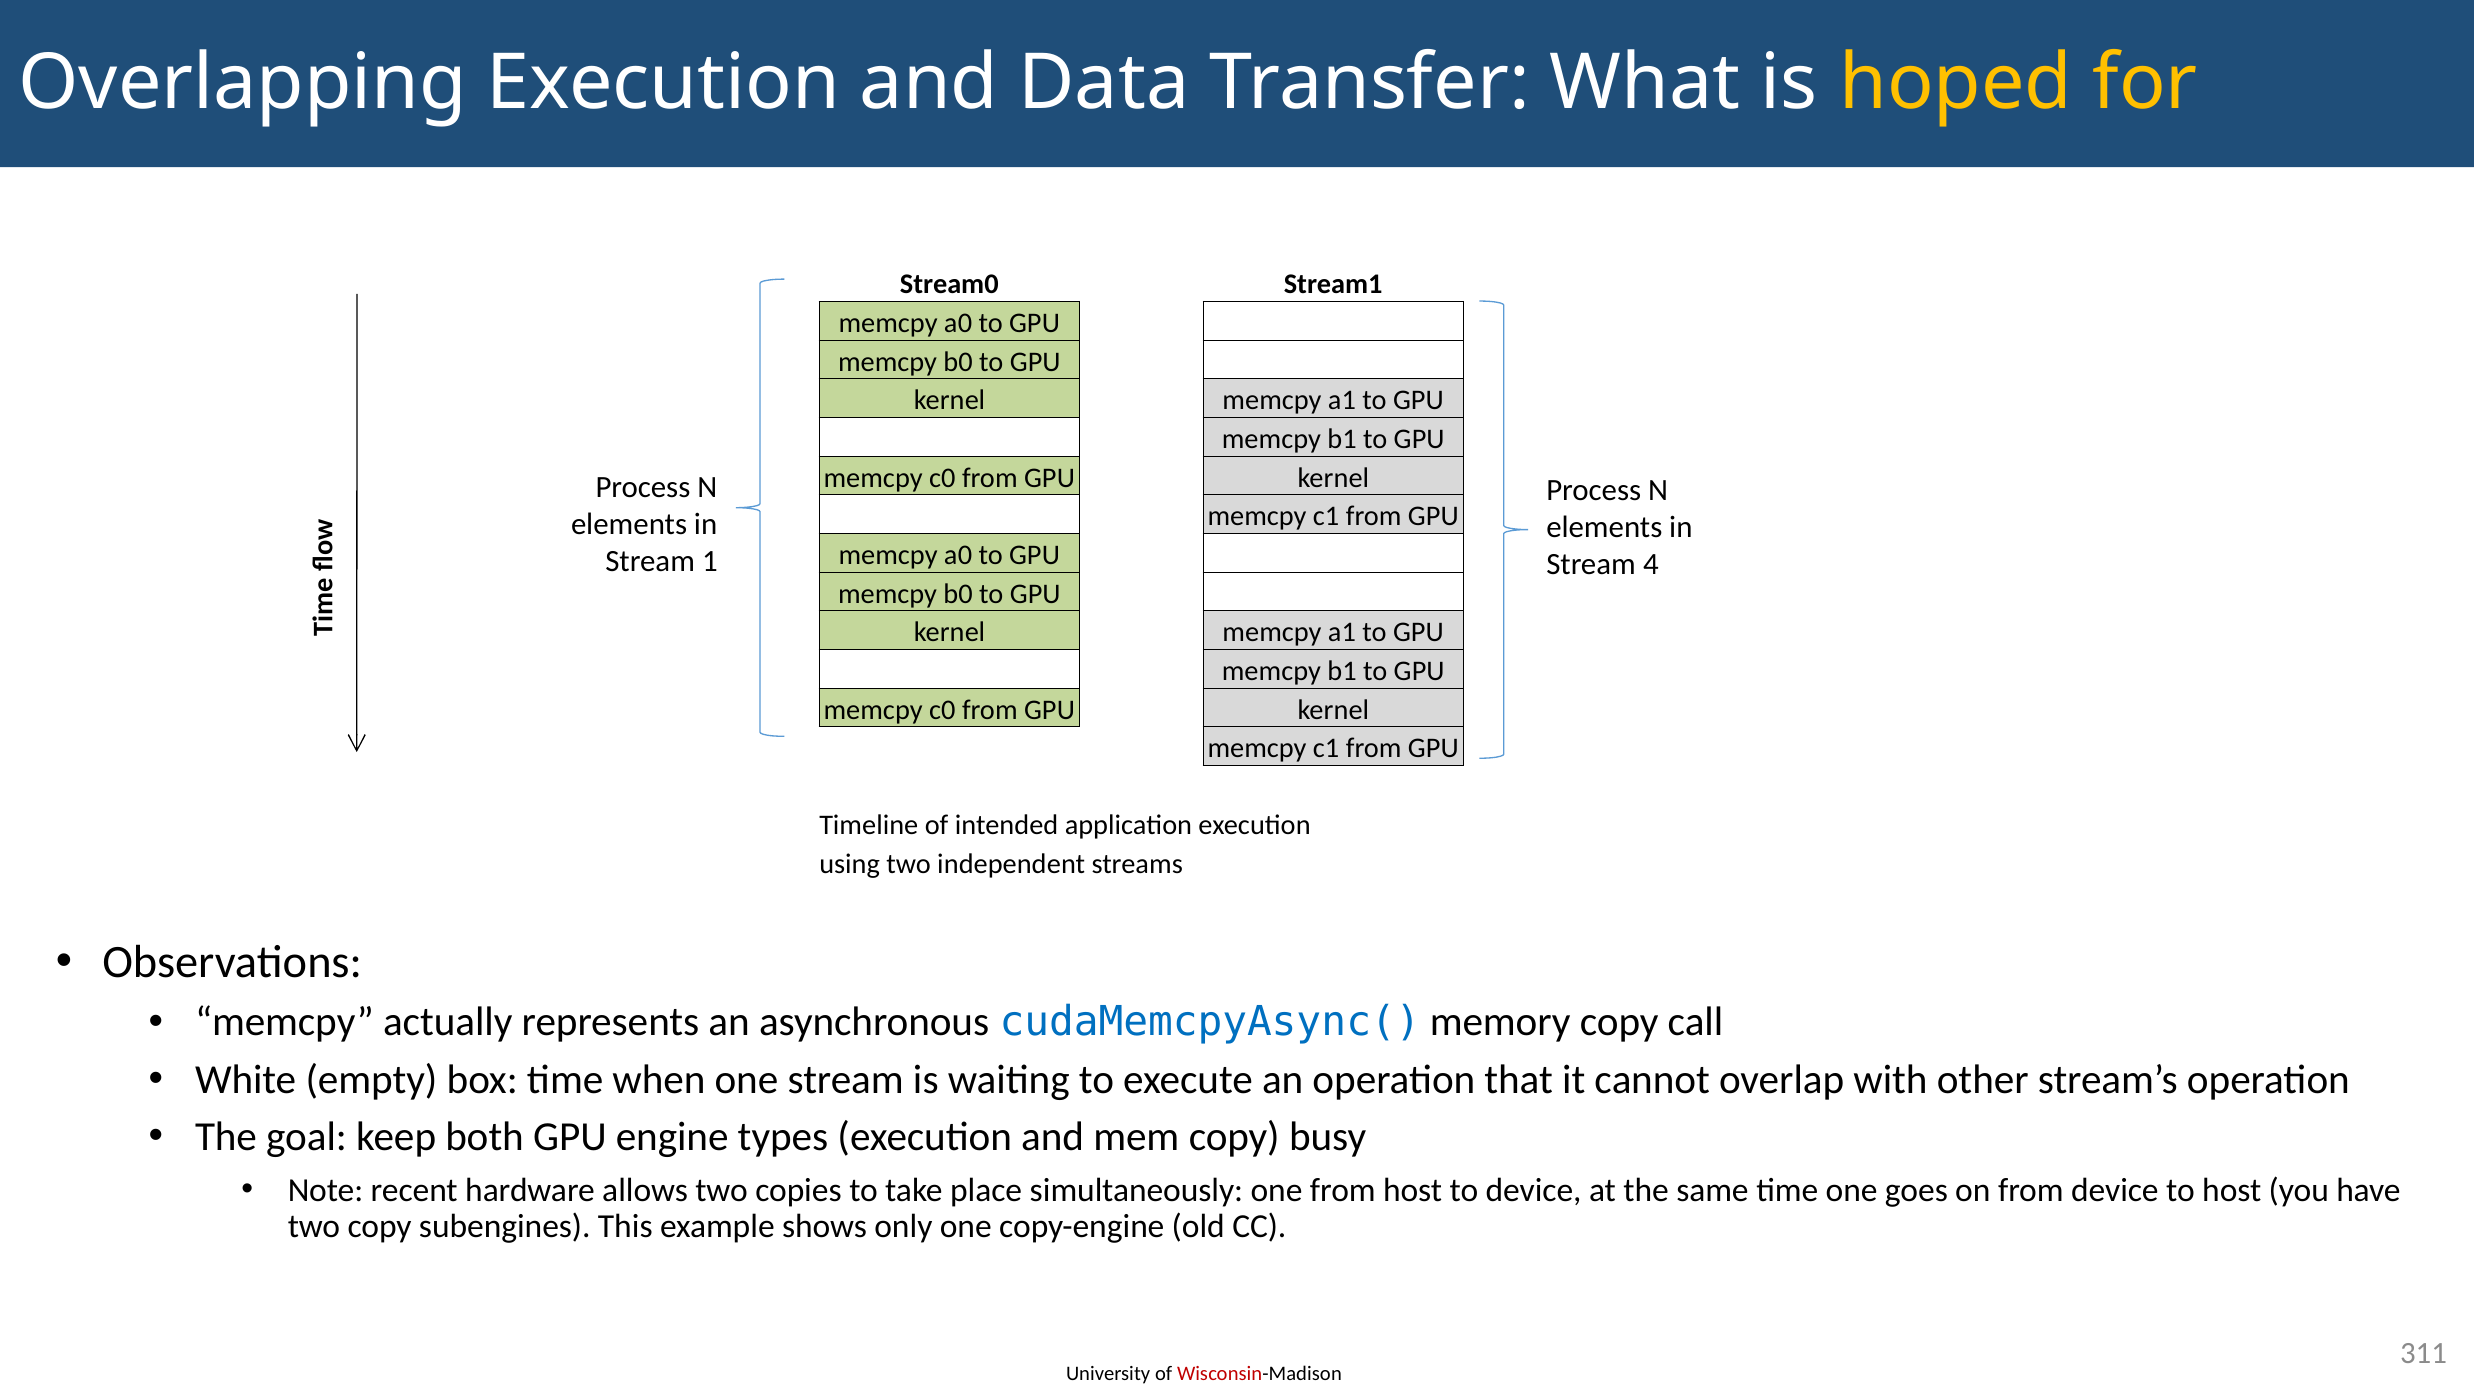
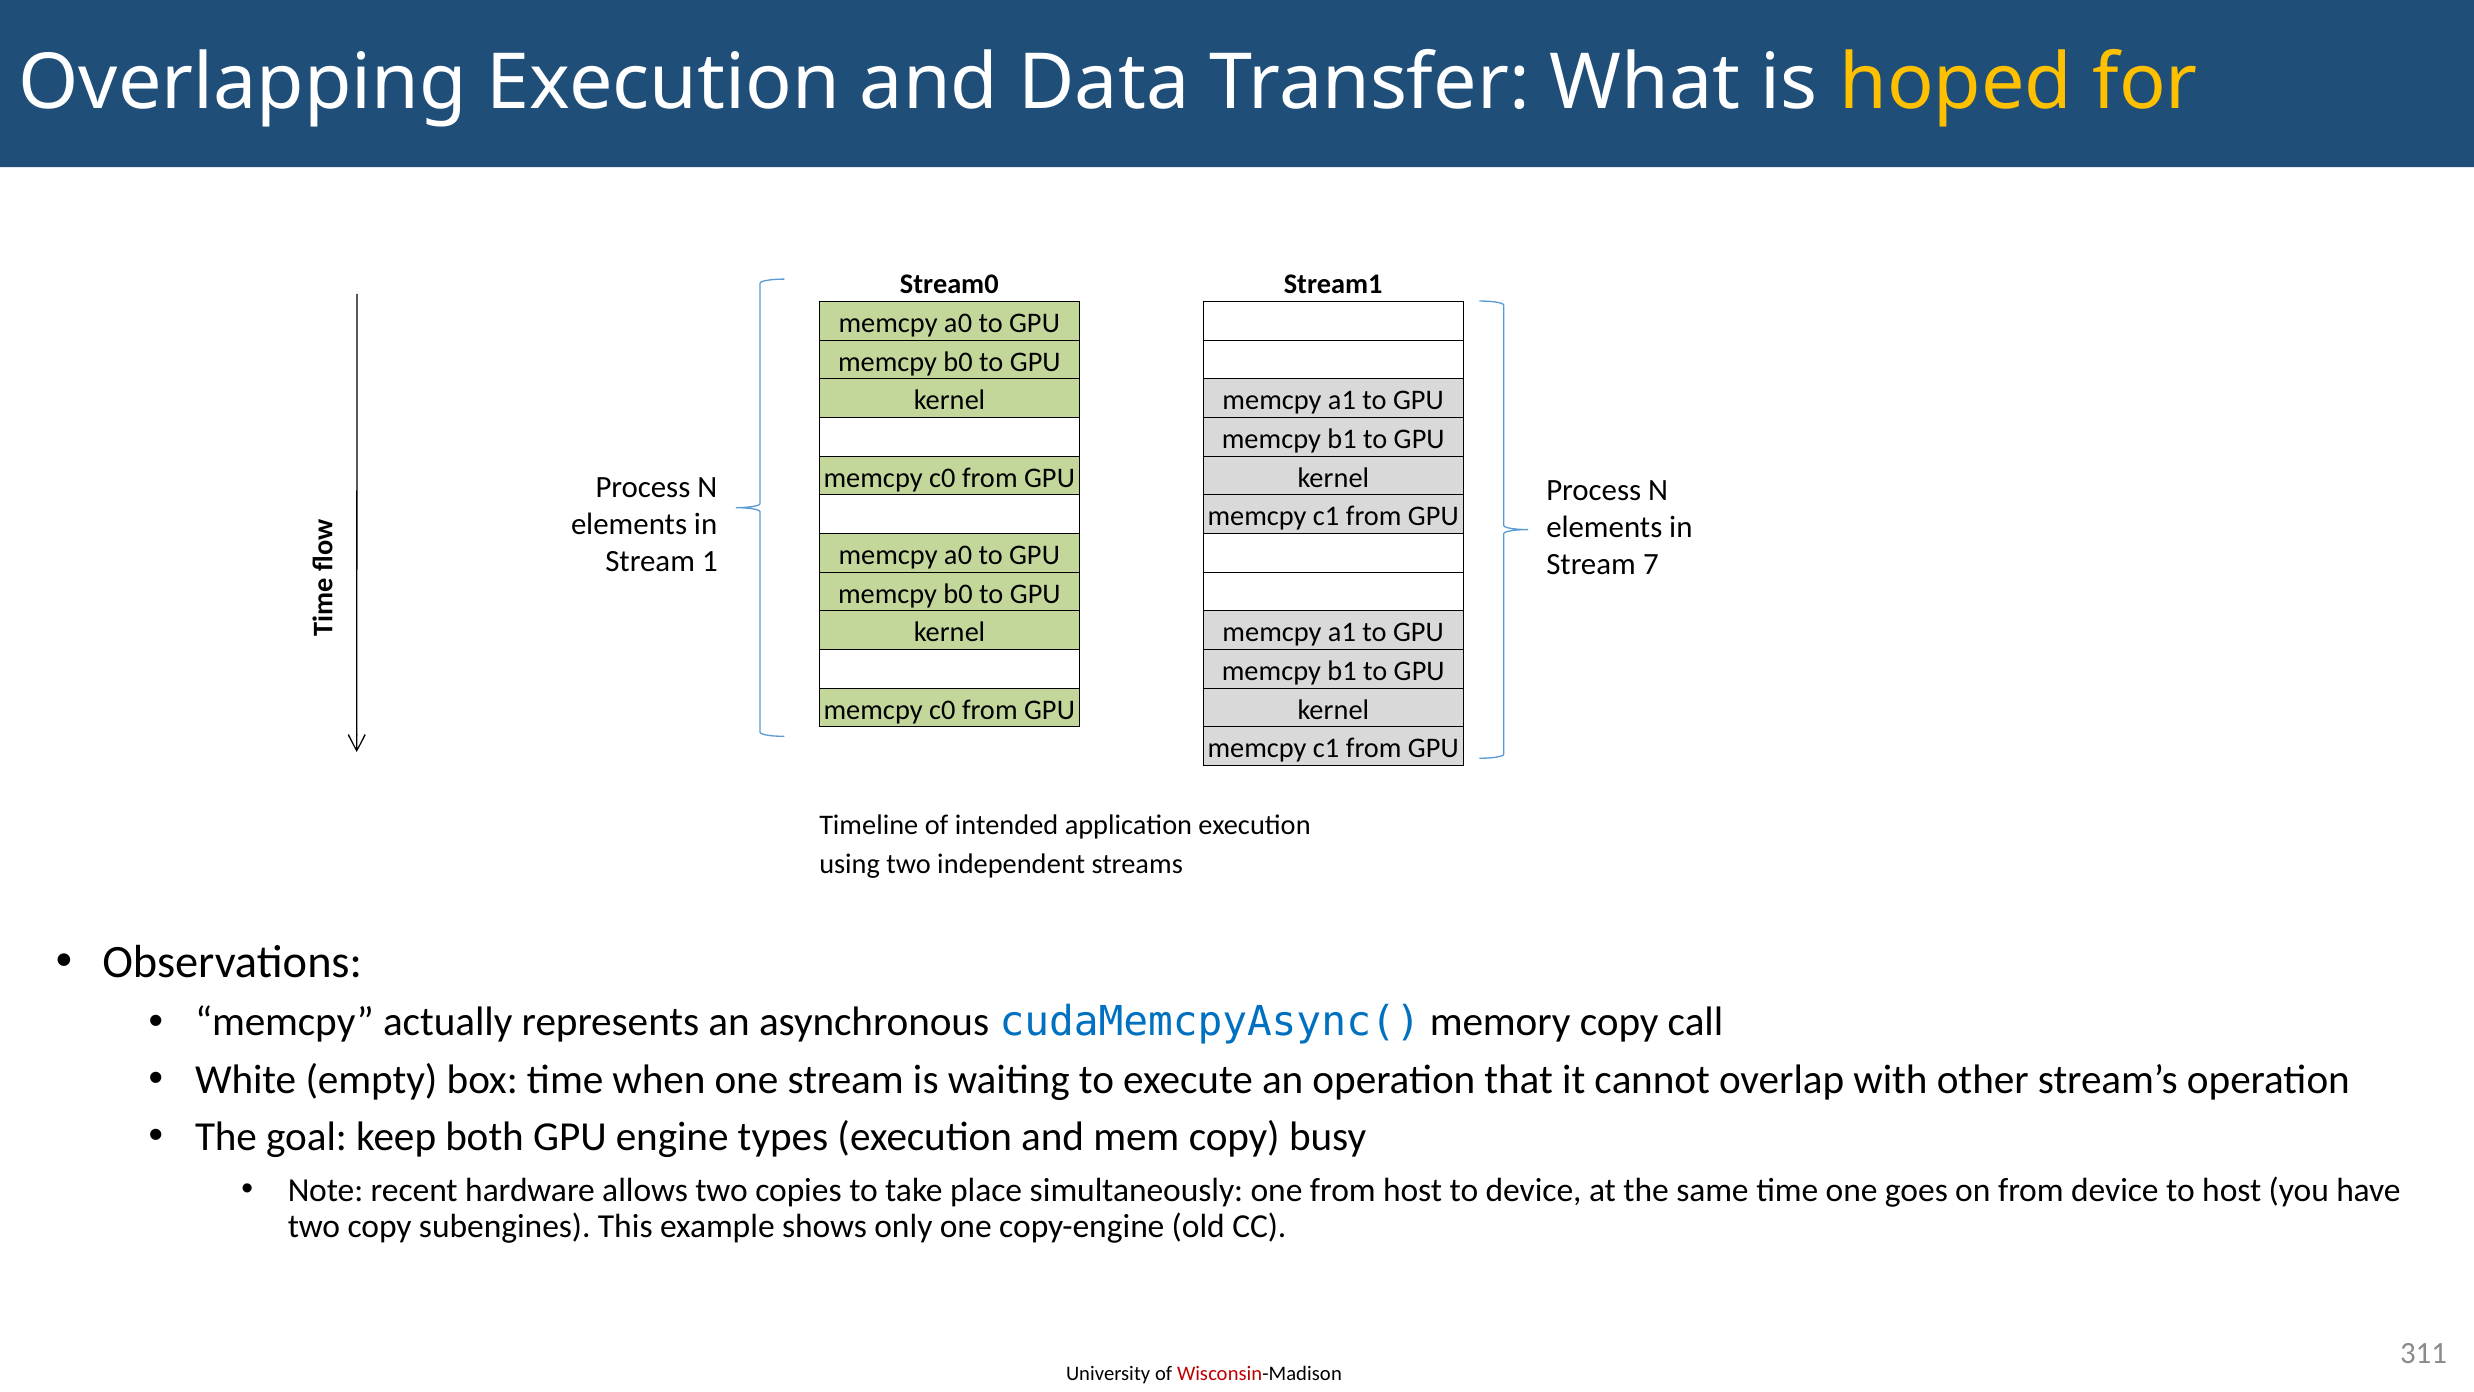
4: 4 -> 7 (1651, 564)
